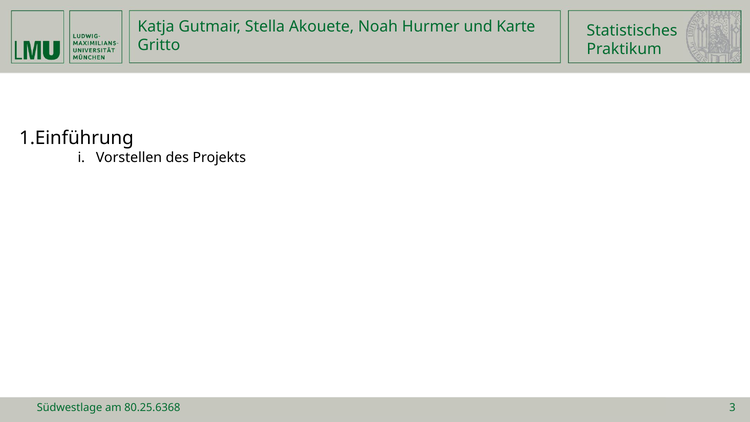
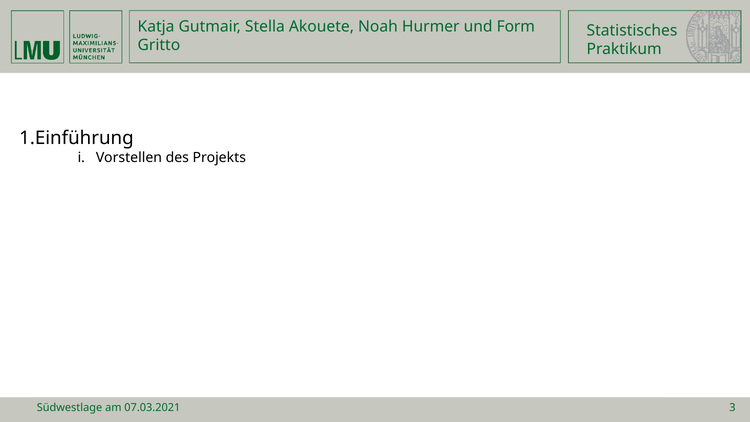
Karte: Karte -> Form (516, 26)
80.25.6368: 80.25.6368 -> 07.03.2021 (152, 407)
